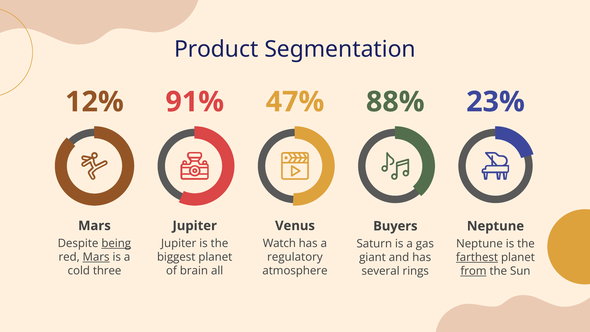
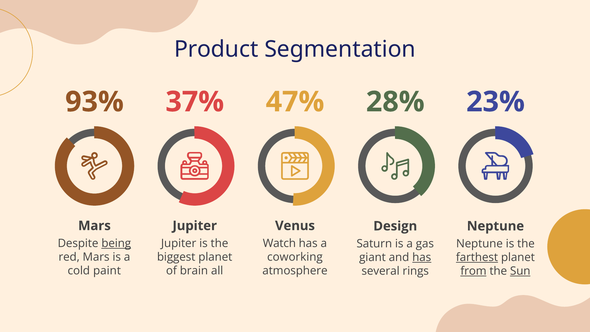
12%: 12% -> 93% (94, 102)
91%: 91% -> 37% (195, 102)
88%: 88% -> 28% (395, 102)
Buyers: Buyers -> Design (395, 226)
Mars underline: present -> none (96, 257)
regulatory: regulatory -> coworking (295, 257)
has underline: none -> present (422, 257)
three: three -> paint (107, 271)
Sun underline: none -> present (520, 271)
